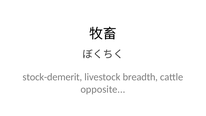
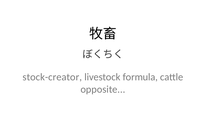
stock-demerit: stock-demerit -> stock-creator (52, 77)
breadth: breadth -> formula (140, 77)
